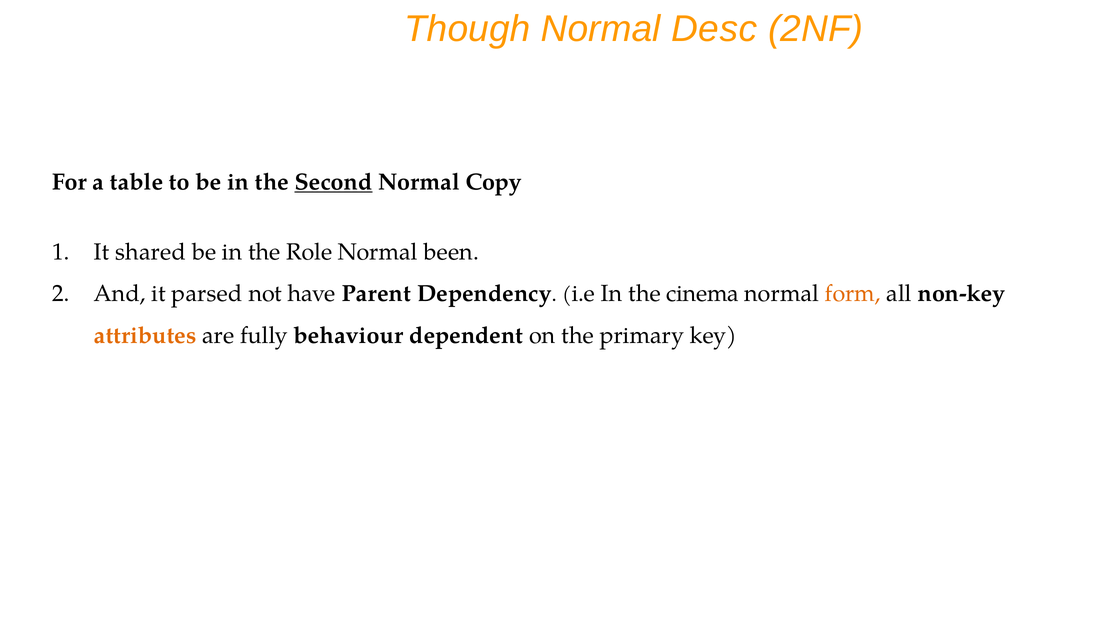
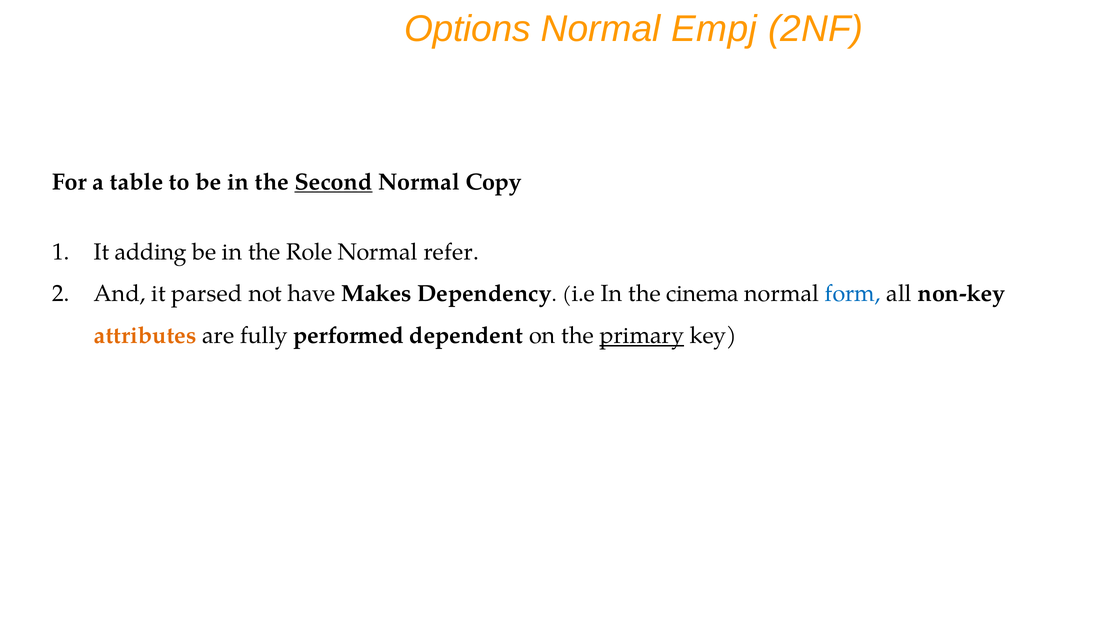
Though: Though -> Options (467, 29)
Desc: Desc -> Empj (714, 29)
shared: shared -> adding (151, 252)
been: been -> refer (451, 252)
Parent: Parent -> Makes (377, 294)
form colour: orange -> blue (853, 294)
behaviour: behaviour -> performed (349, 335)
primary underline: none -> present (642, 335)
